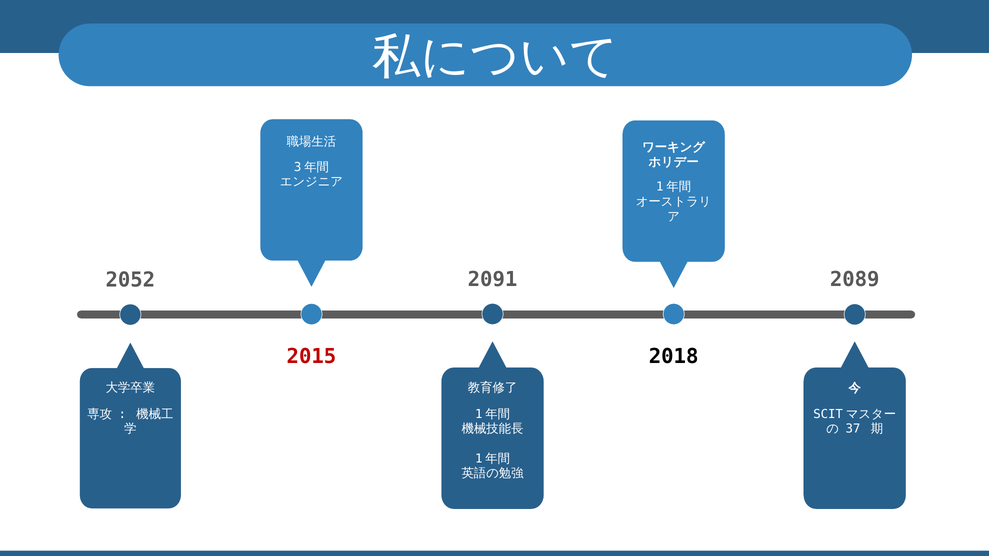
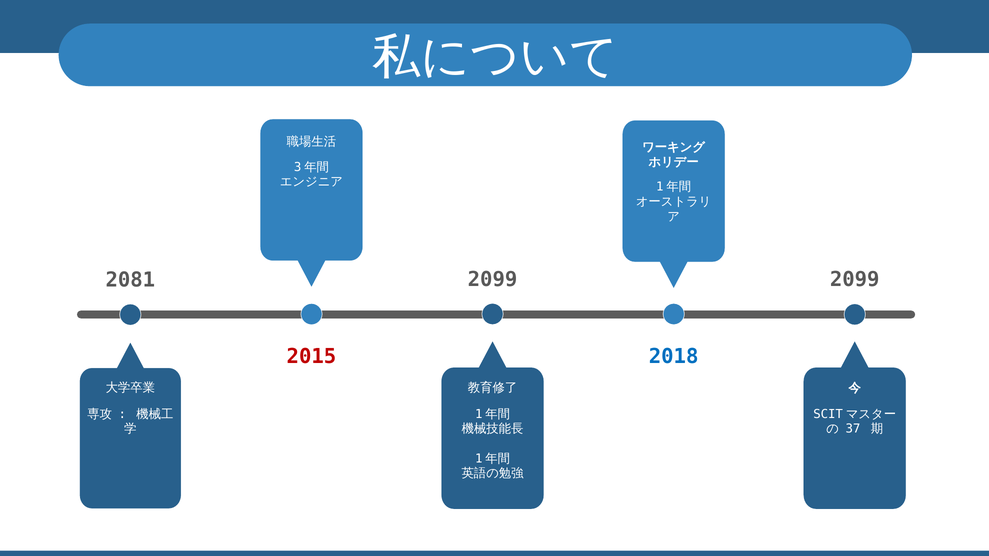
2091: 2091 -> 2099 (493, 279)
2089: 2089 -> 2099 (855, 280)
2052: 2052 -> 2081 (130, 280)
2018 colour: black -> blue (674, 356)
